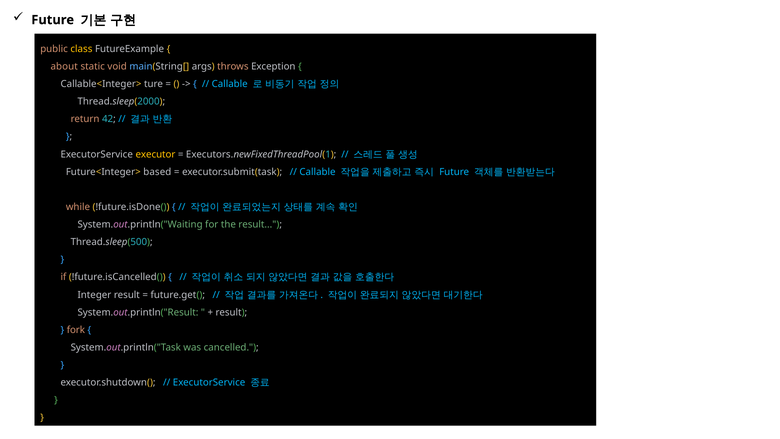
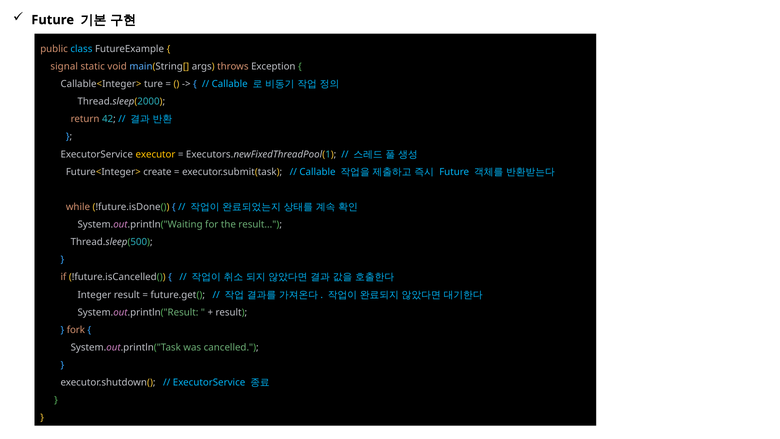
class colour: yellow -> light blue (81, 49)
about: about -> signal (64, 66)
based: based -> create (157, 172)
